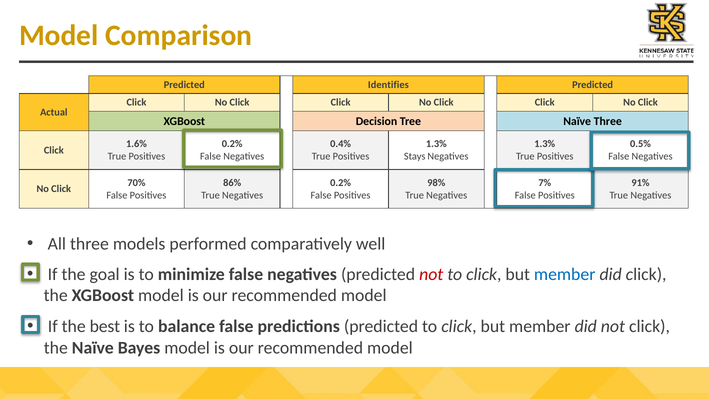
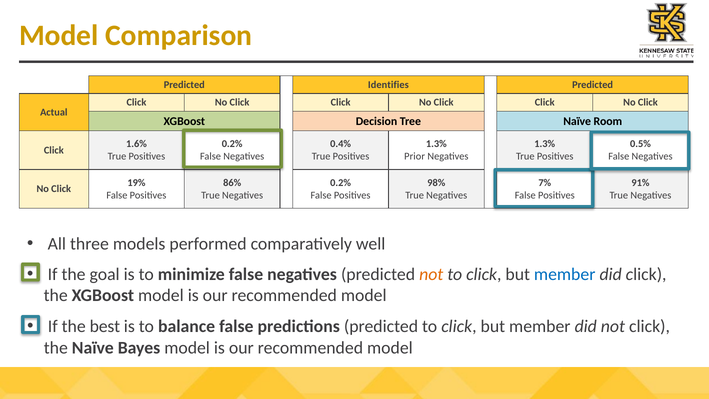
Naïve Three: Three -> Room (608, 121)
Stays: Stays -> Prior (415, 156)
70%: 70% -> 19% (136, 183)
not colour: red -> orange (431, 274)
